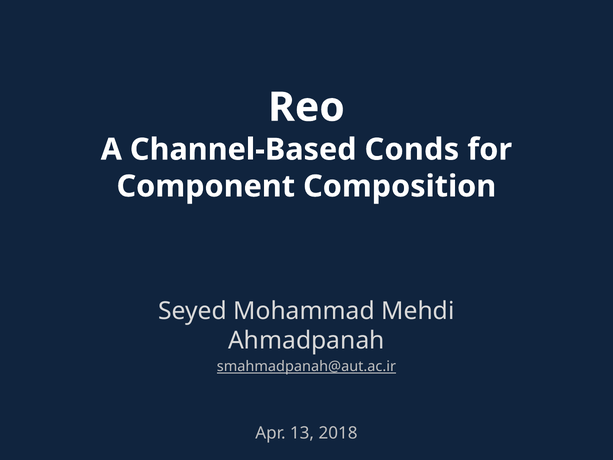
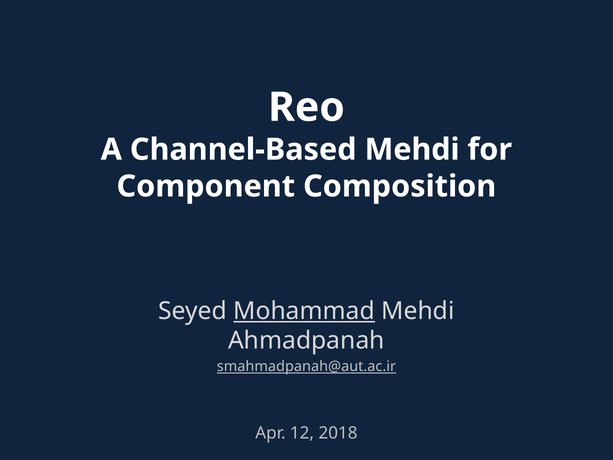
Channel-Based Conds: Conds -> Mehdi (412, 149)
Mohammad underline: none -> present (304, 311)
13: 13 -> 12 (302, 433)
